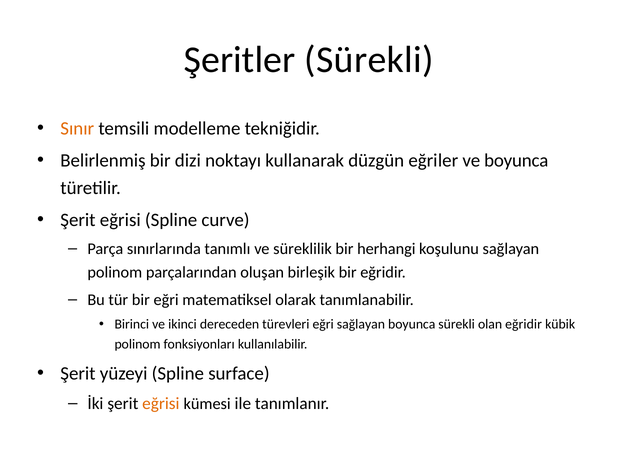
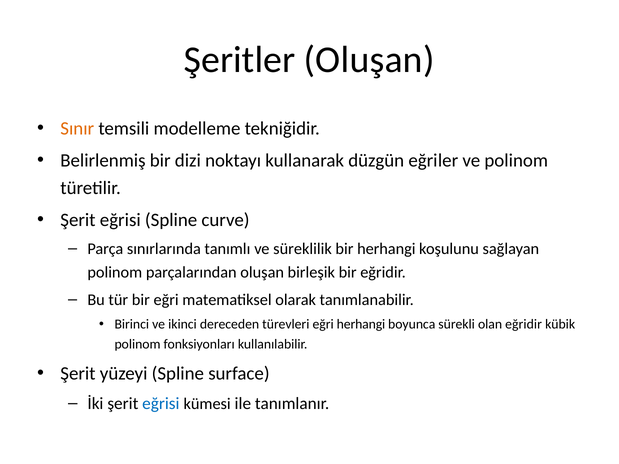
Şeritler Sürekli: Sürekli -> Oluşan (369, 60)
ve boyunca: boyunca -> polinom (516, 161)
eğri sağlayan: sağlayan -> herhangi (361, 325)
eğrisi colour: orange -> blue (161, 404)
